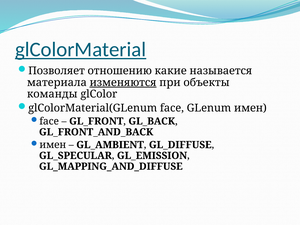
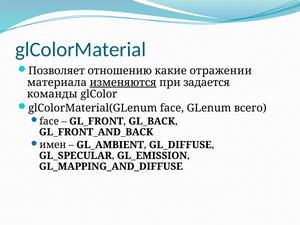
glColorMaterial underline: present -> none (81, 50)
называется: называется -> отражении (221, 71)
объекты: объекты -> задается (207, 82)
GLenum имен: имен -> всего (250, 108)
